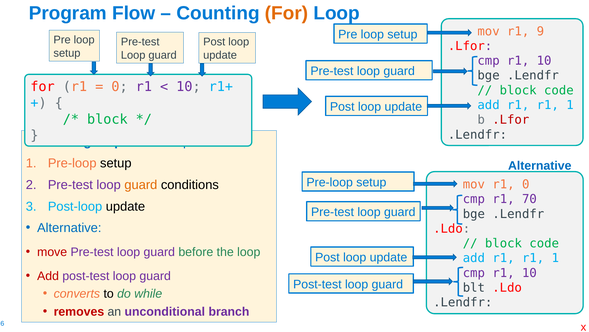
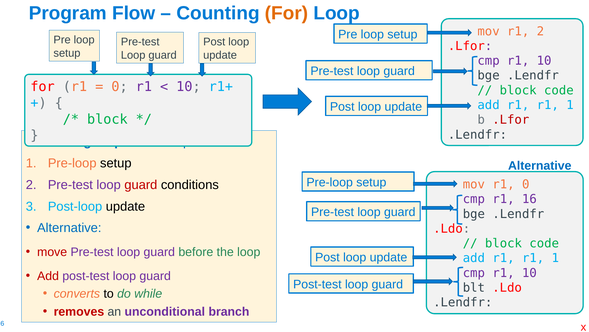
r1 9: 9 -> 2 (540, 31)
guard colour: orange -> red (141, 184)
70: 70 -> 16 (529, 199)
